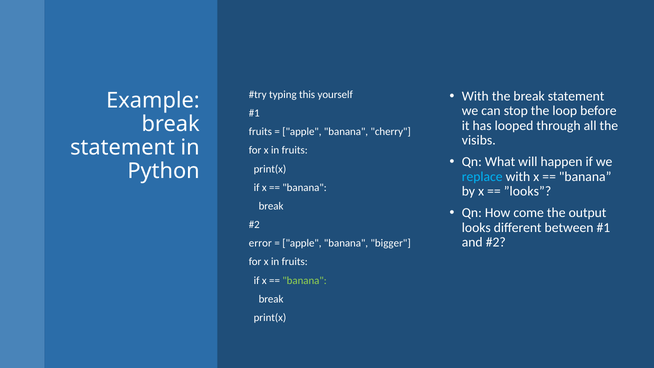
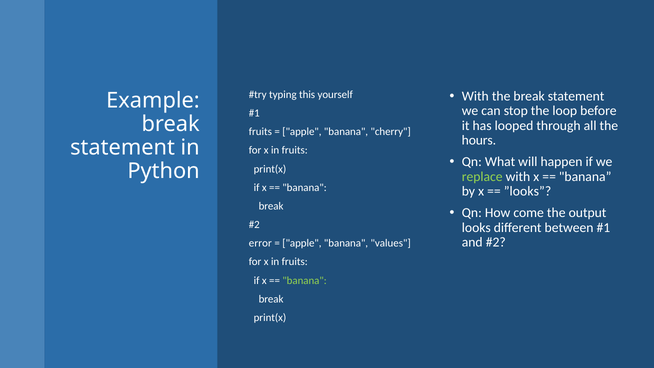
visibs: visibs -> hours (479, 140)
replace colour: light blue -> light green (482, 177)
bigger: bigger -> values (391, 243)
